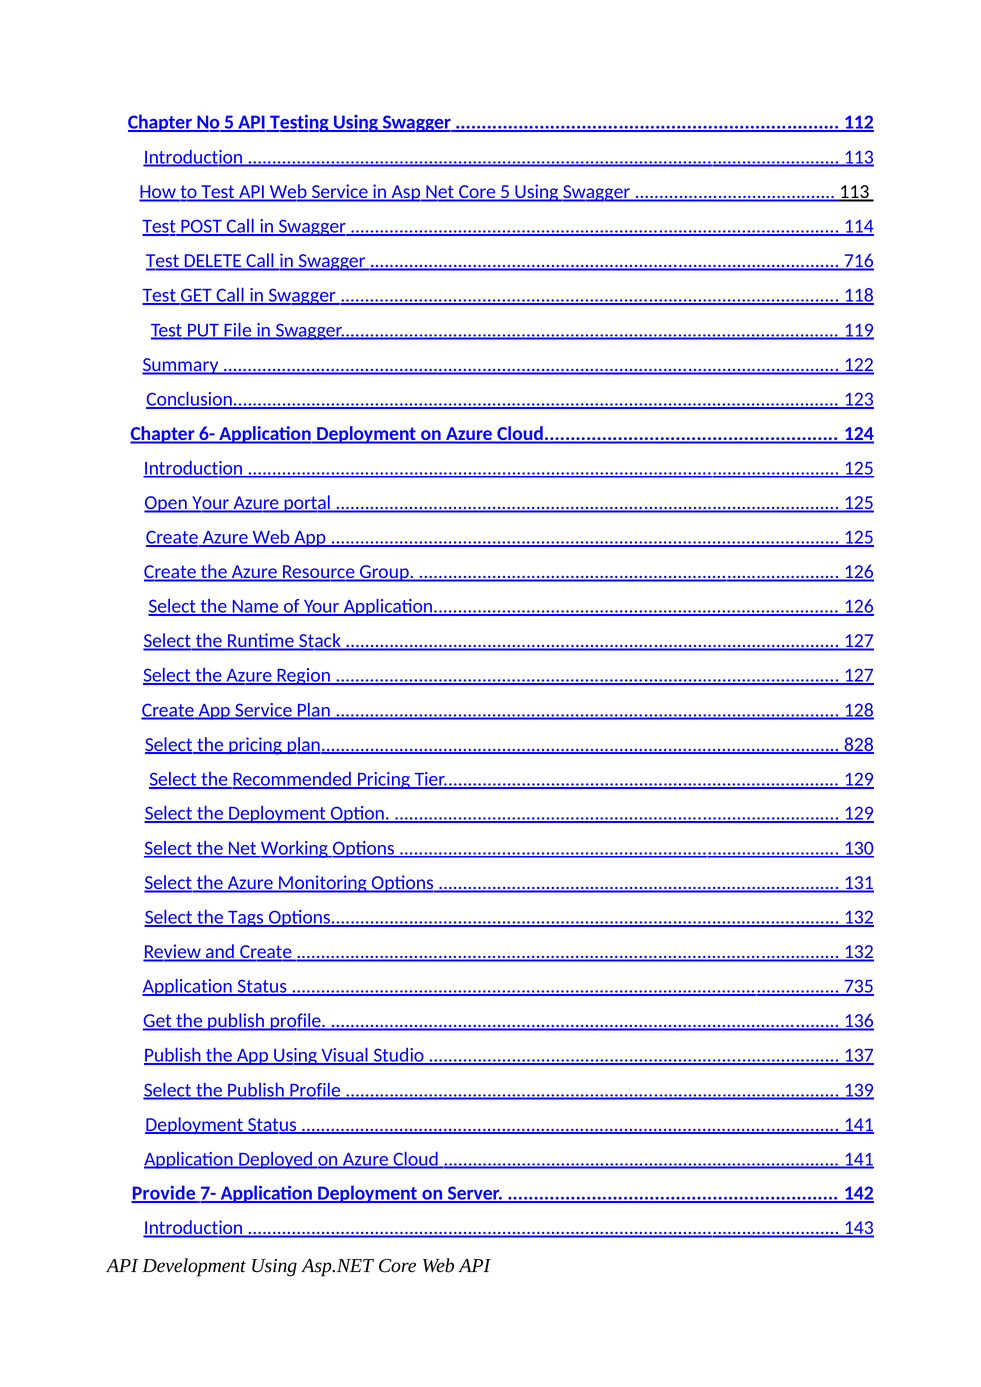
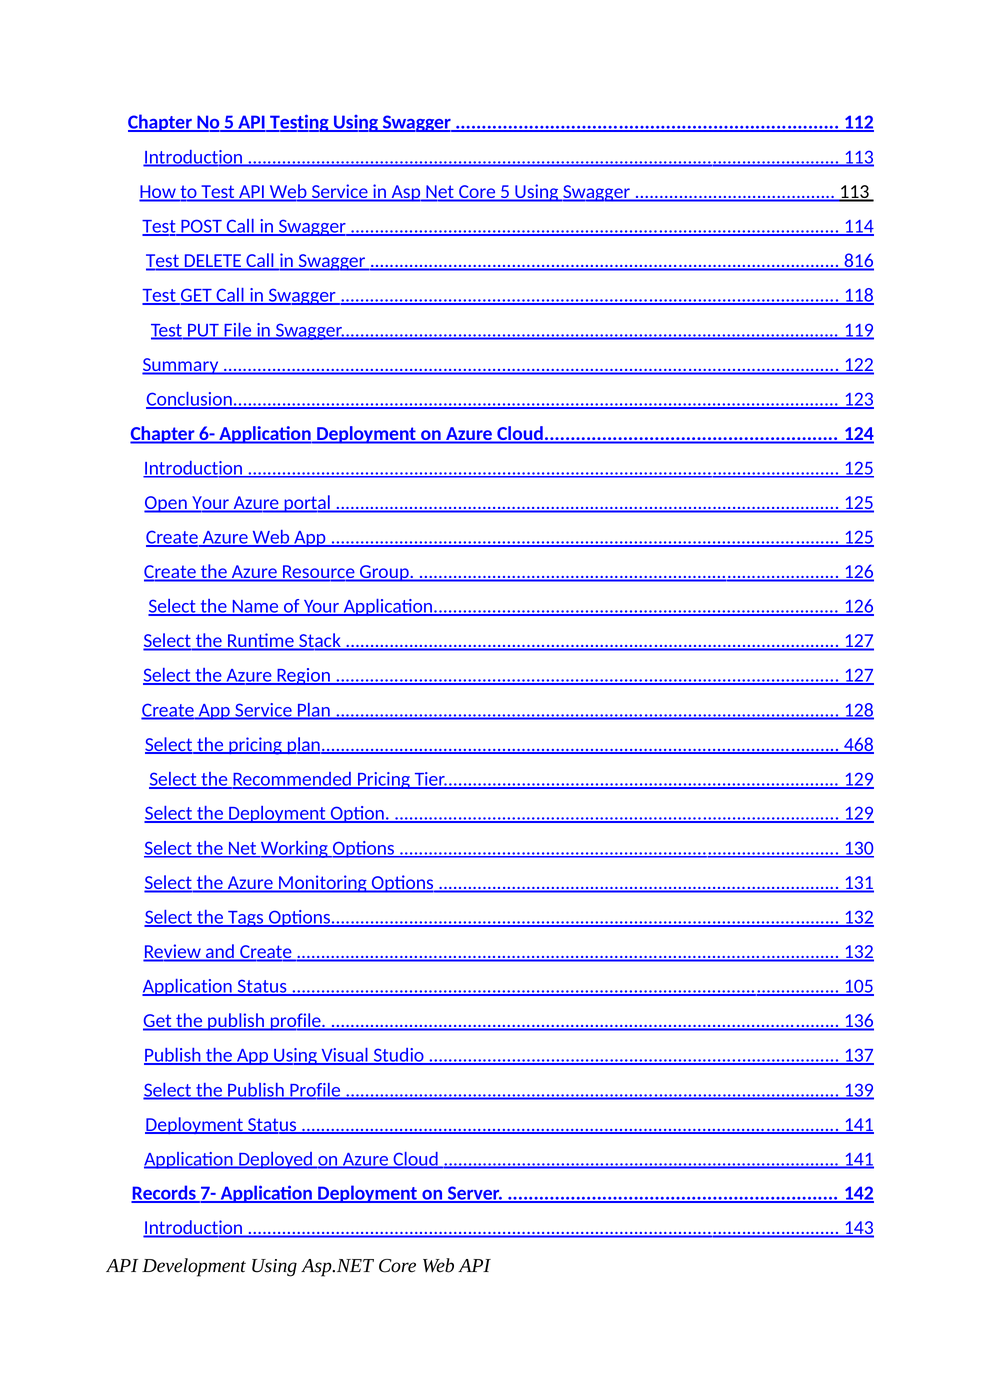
716: 716 -> 816 (859, 261)
828: 828 -> 468 (859, 744)
735: 735 -> 105 (859, 986)
Provide: Provide -> Records (164, 1193)
